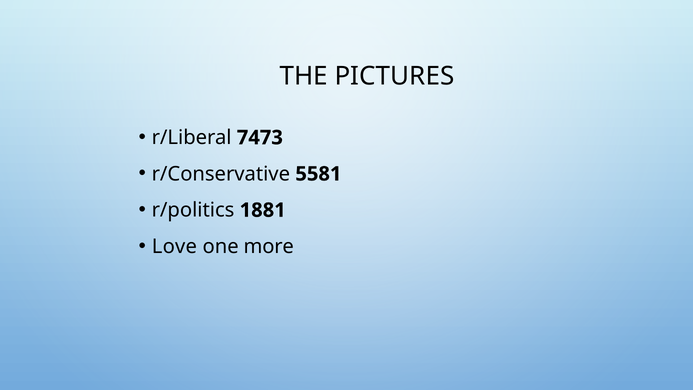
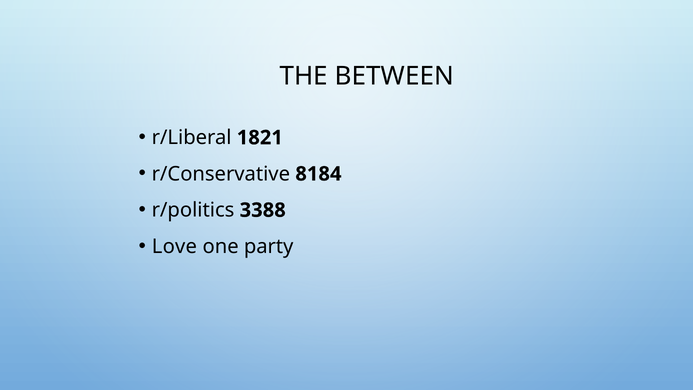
PICTURES: PICTURES -> BETWEEN (394, 76)
7473: 7473 -> 1821 (260, 138)
5581: 5581 -> 8184 (318, 174)
1881: 1881 -> 3388 (263, 210)
more: more -> party (269, 246)
